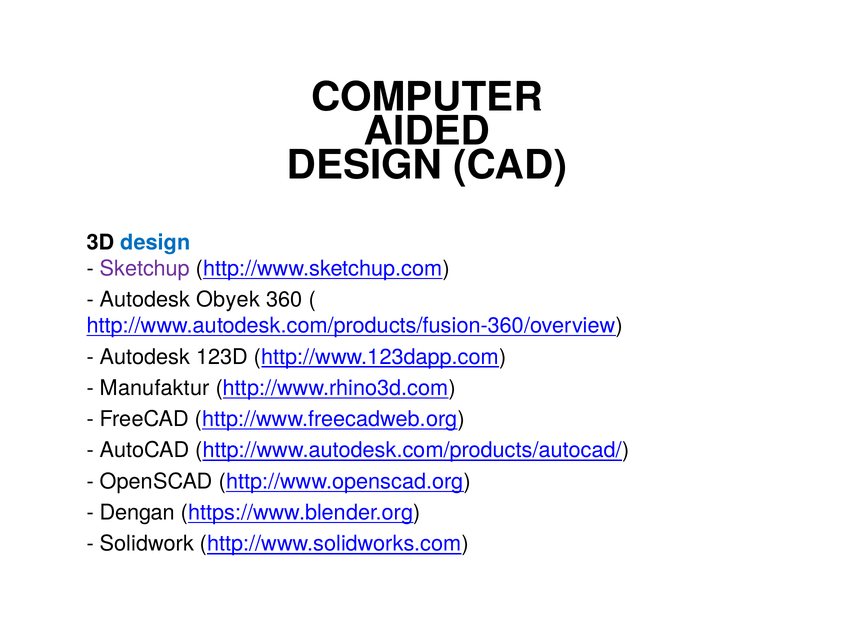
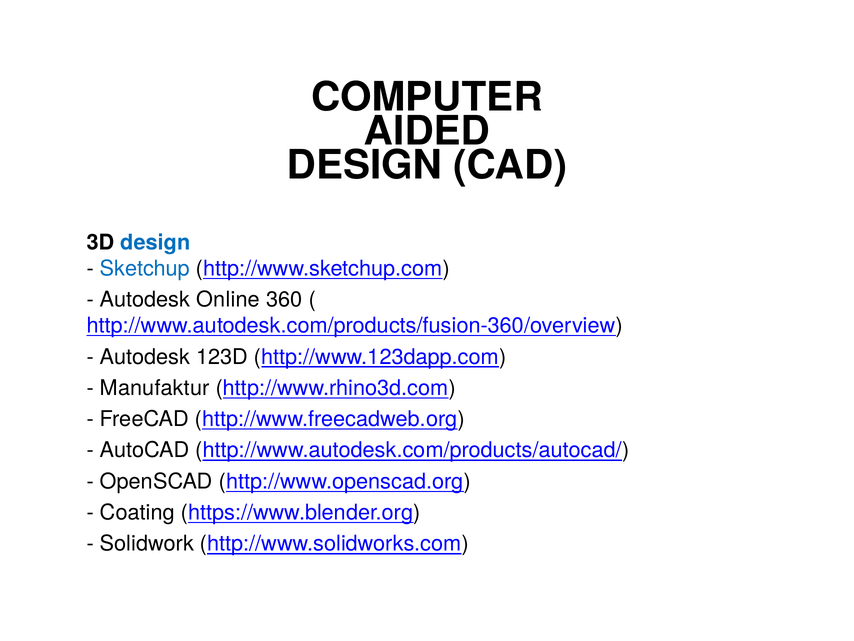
Sketchup colour: purple -> blue (145, 268)
Obyek: Obyek -> Online (228, 299)
Dengan: Dengan -> Coating (137, 512)
